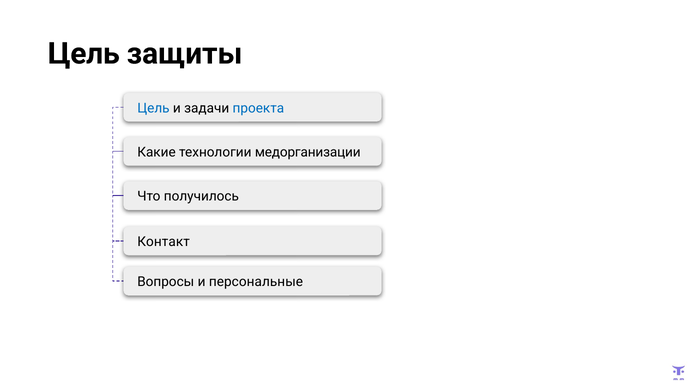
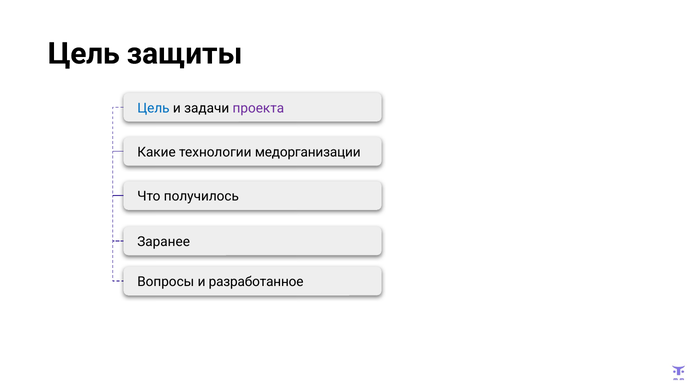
проекта colour: blue -> purple (258, 108)
Контакт: Контакт -> Заранее (164, 242)
персональные: персональные -> разработанное (256, 282)
